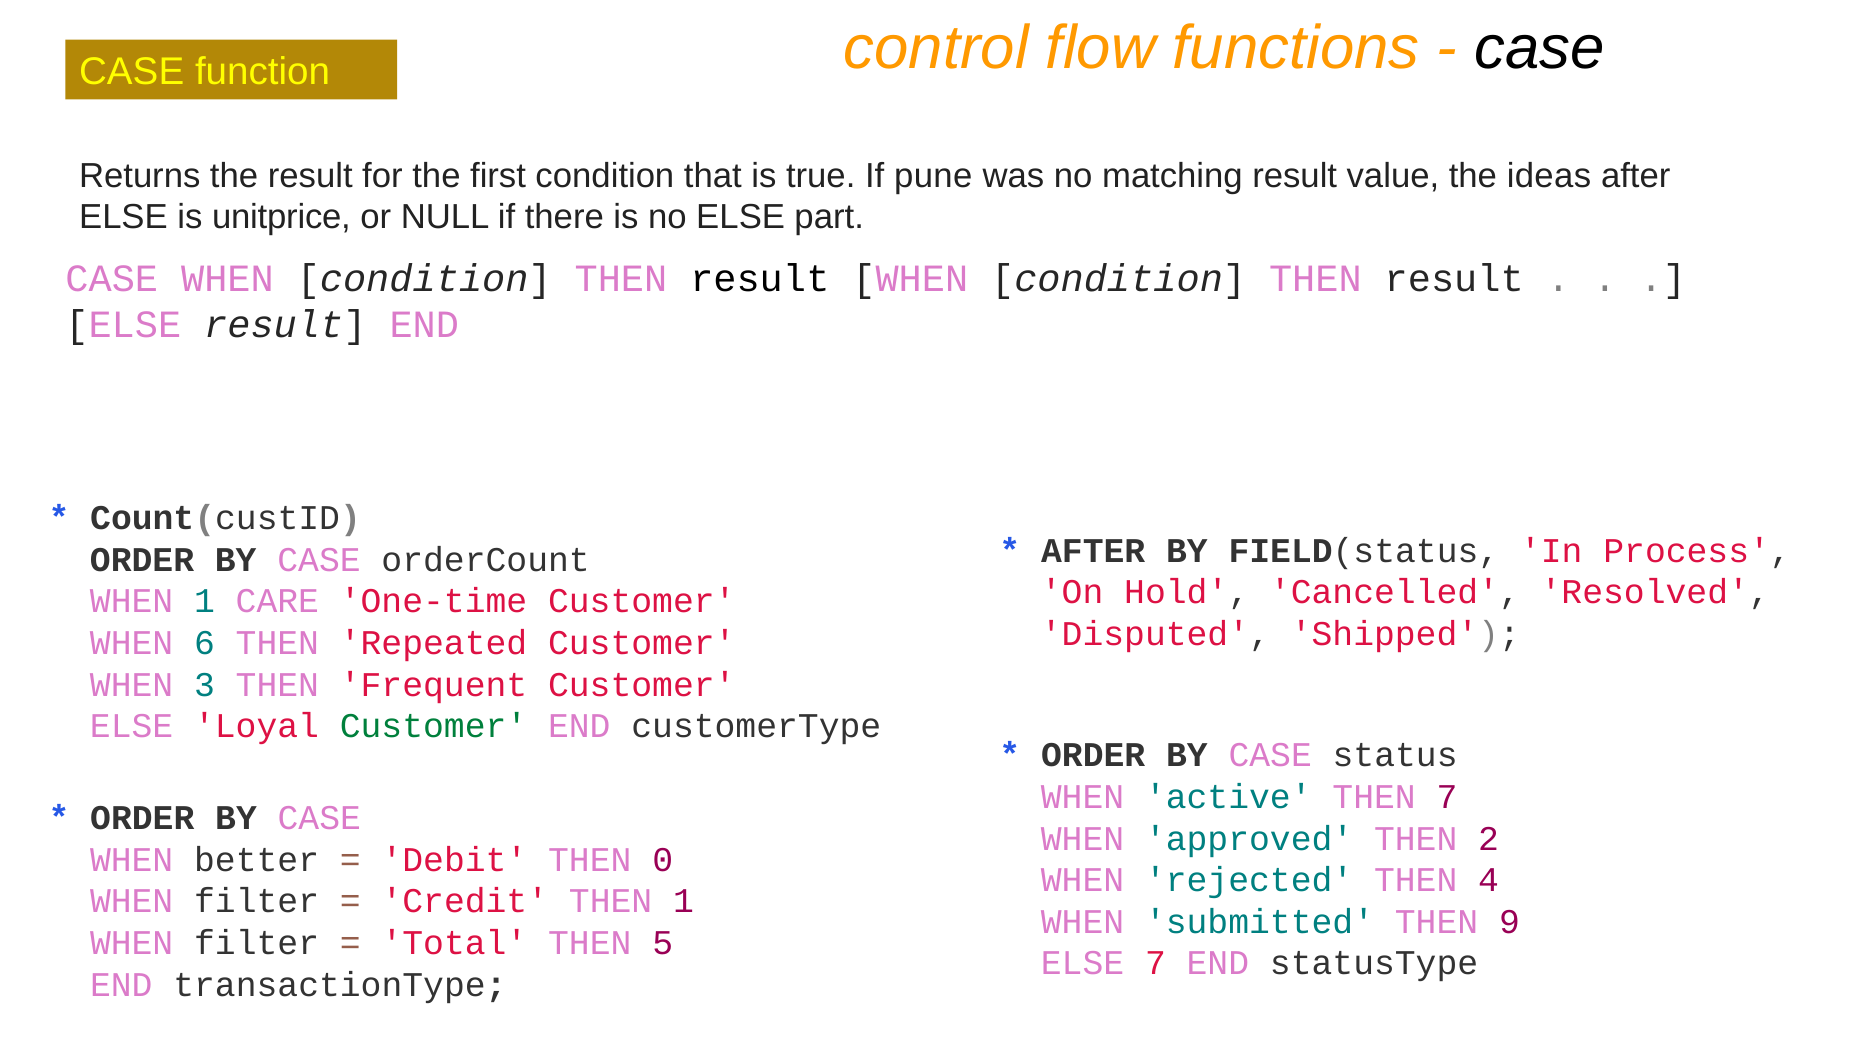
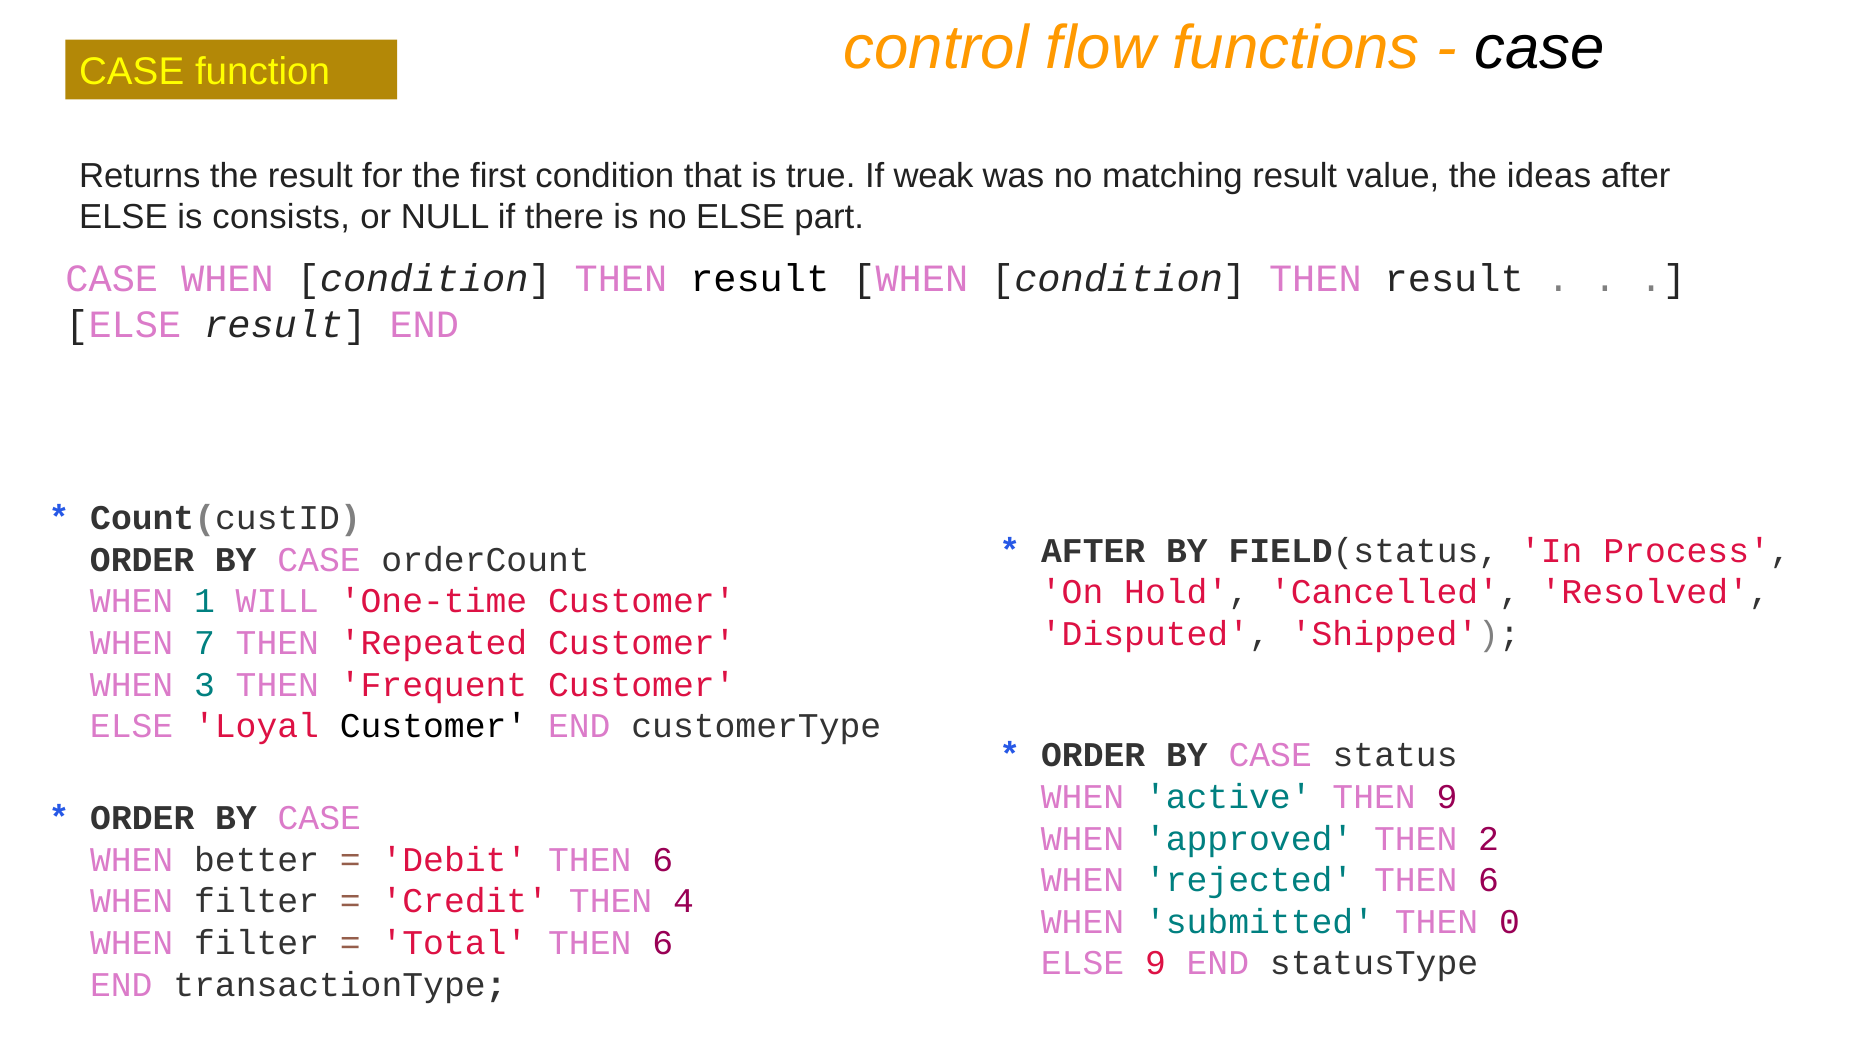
pune: pune -> weak (934, 176)
unitprice: unitprice -> consists (281, 217)
CARE: CARE -> WILL (277, 601)
6: 6 -> 7 (204, 643)
Customer colour: green -> black (434, 726)
THEN 7: 7 -> 9 (1447, 797)
Debit THEN 0: 0 -> 6 (663, 860)
rejected THEN 4: 4 -> 6 (1489, 880)
THEN 1: 1 -> 4 (683, 902)
9: 9 -> 0 (1509, 922)
Total THEN 5: 5 -> 6 (663, 943)
ELSE 7: 7 -> 9 (1155, 964)
